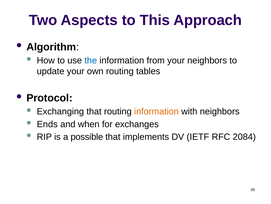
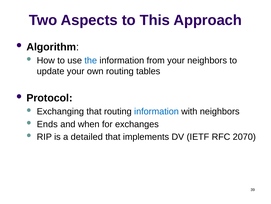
information colour: orange -> blue (156, 111)
possible: possible -> detailed (87, 136)
2084: 2084 -> 2070 (244, 136)
